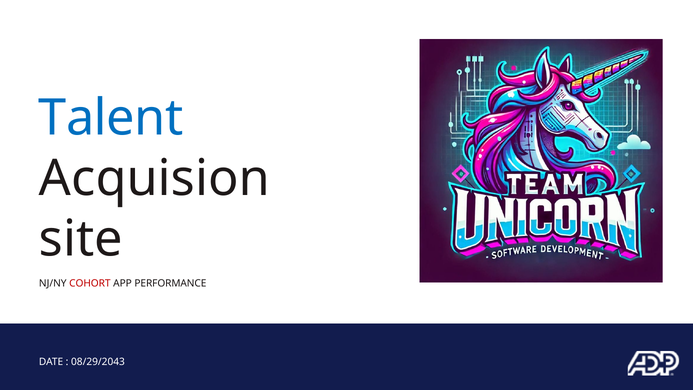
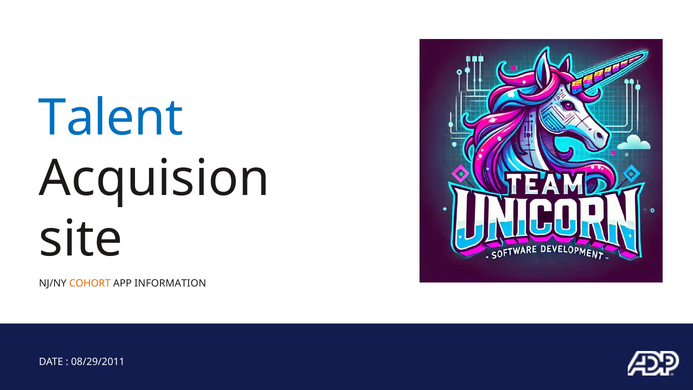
COHORT colour: red -> orange (90, 283)
APP PERFORMANCE: PERFORMANCE -> INFORMATION (170, 283)
08/29/2043: 08/29/2043 -> 08/29/2011 (98, 362)
